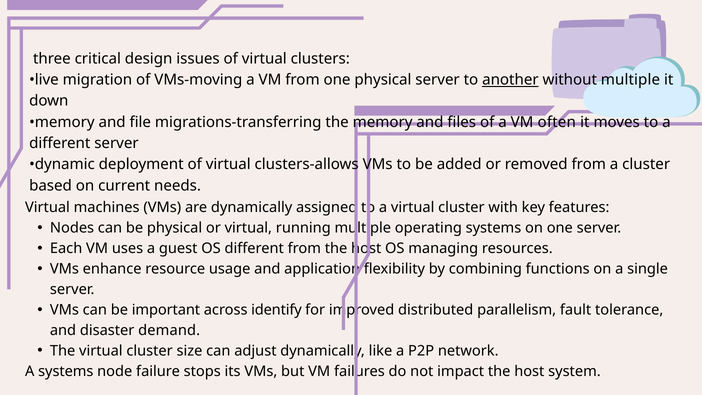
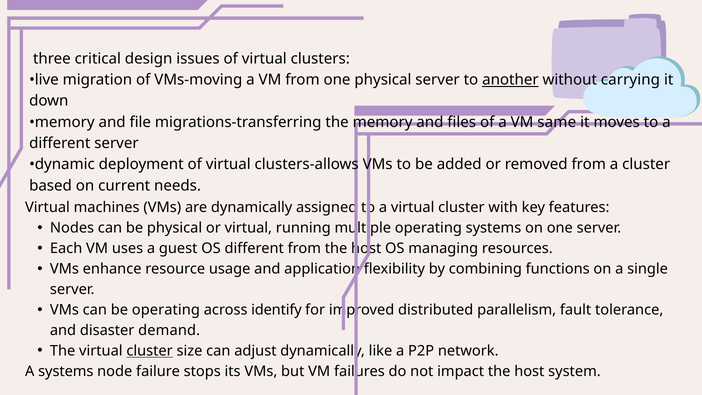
without multiple: multiple -> carrying (630, 80)
often: often -> same (557, 122)
be important: important -> operating (166, 310)
cluster underline: none -> present (150, 351)
